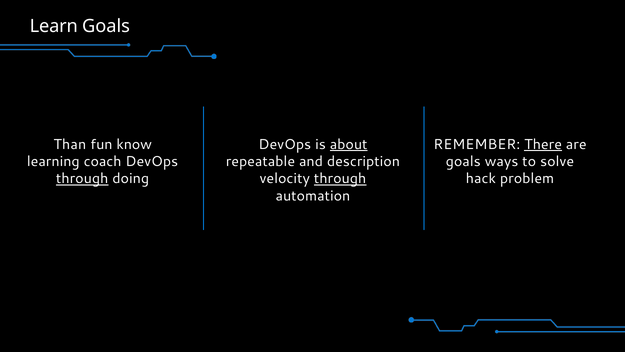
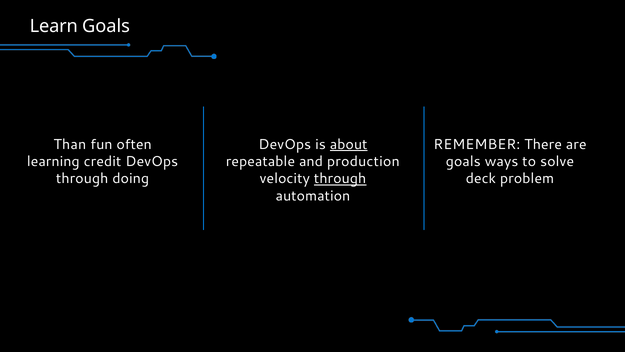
know: know -> often (134, 144)
There underline: present -> none (543, 144)
coach: coach -> credit (103, 161)
description: description -> production (363, 161)
through underline: present -> none (82, 179)
hack: hack -> deck (481, 179)
